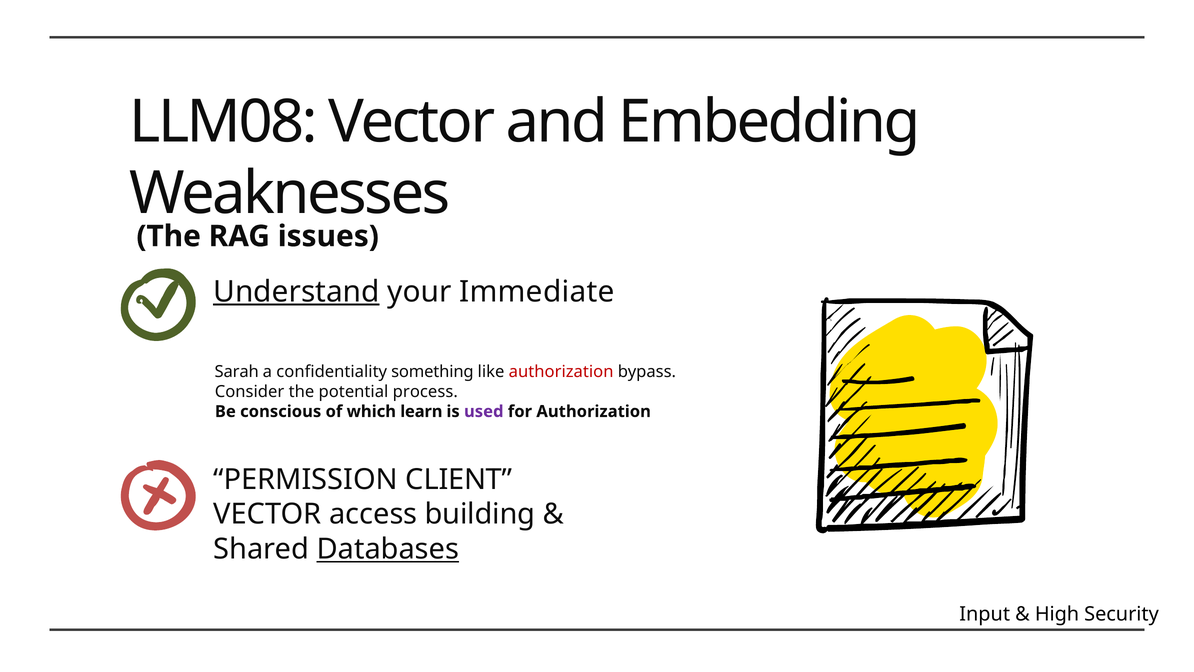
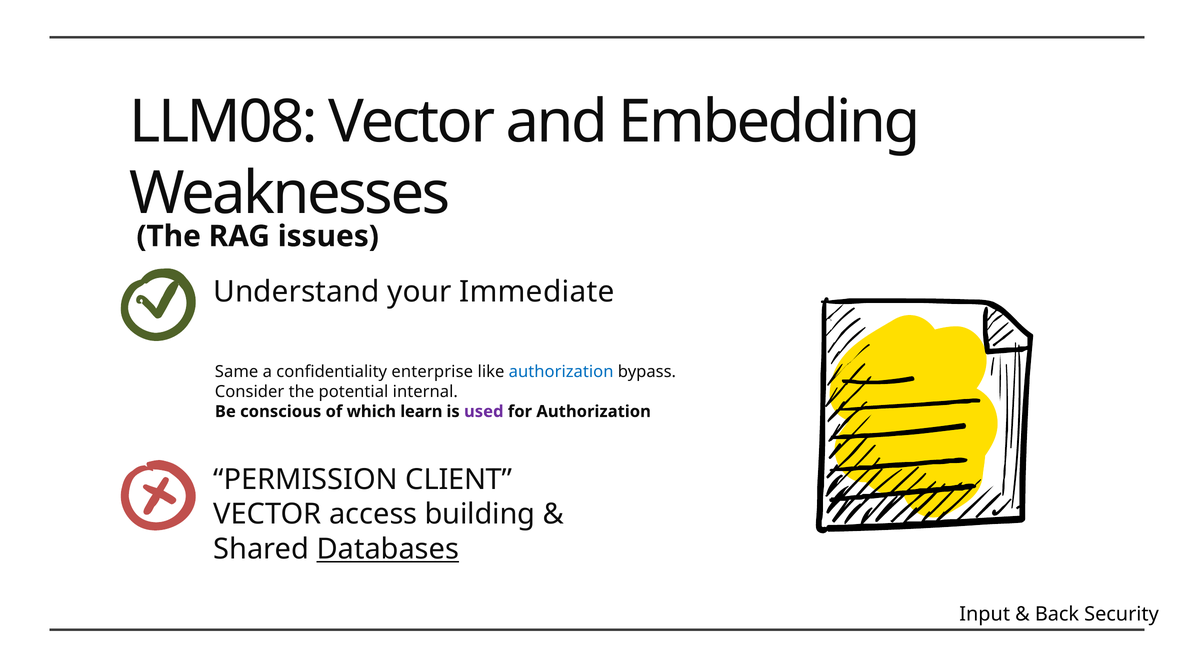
Understand underline: present -> none (296, 292)
Sarah: Sarah -> Same (237, 371)
something: something -> enterprise (432, 371)
authorization colour: red -> blue (561, 371)
process: process -> internal (425, 391)
High: High -> Back (1057, 614)
